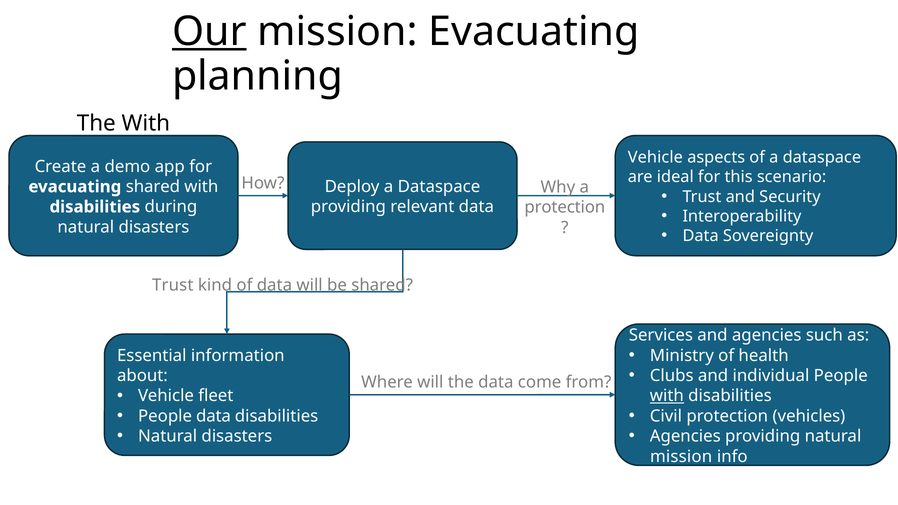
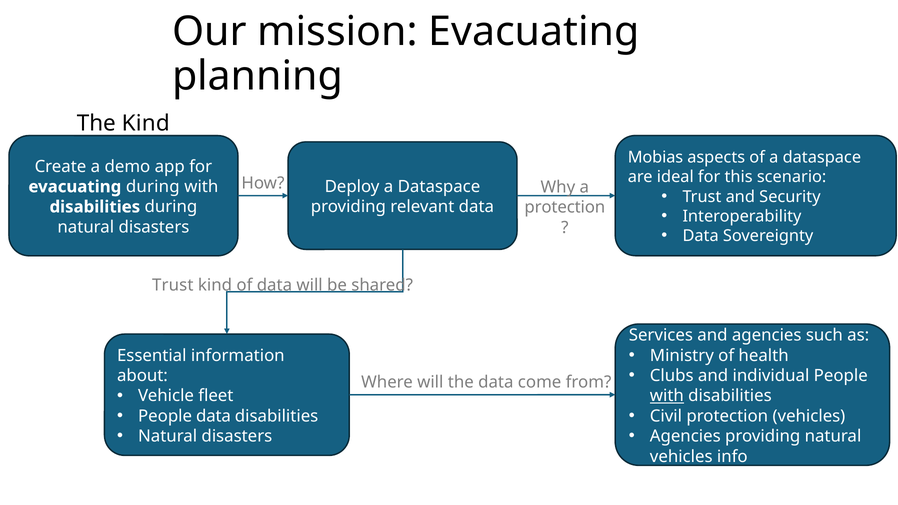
Our underline: present -> none (209, 32)
The With: With -> Kind (146, 123)
Vehicle: Vehicle -> Mobias (655, 158)
evacuating shared: shared -> during (153, 187)
mission: mission -> vehicles (681, 457)
